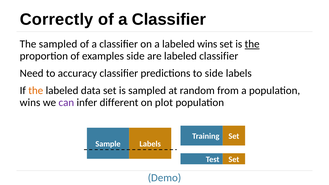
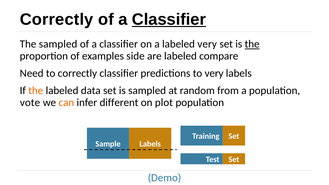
Classifier underline: none -> present (169, 19)
labeled wins: wins -> very (207, 44)
labeled classifier: classifier -> compare (219, 56)
to accuracy: accuracy -> correctly (77, 73)
to side: side -> very (214, 73)
wins: wins -> vote (30, 102)
can colour: purple -> orange (66, 102)
